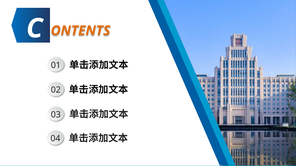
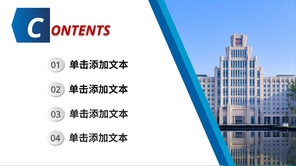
ONTENTS colour: orange -> red (81, 31)
